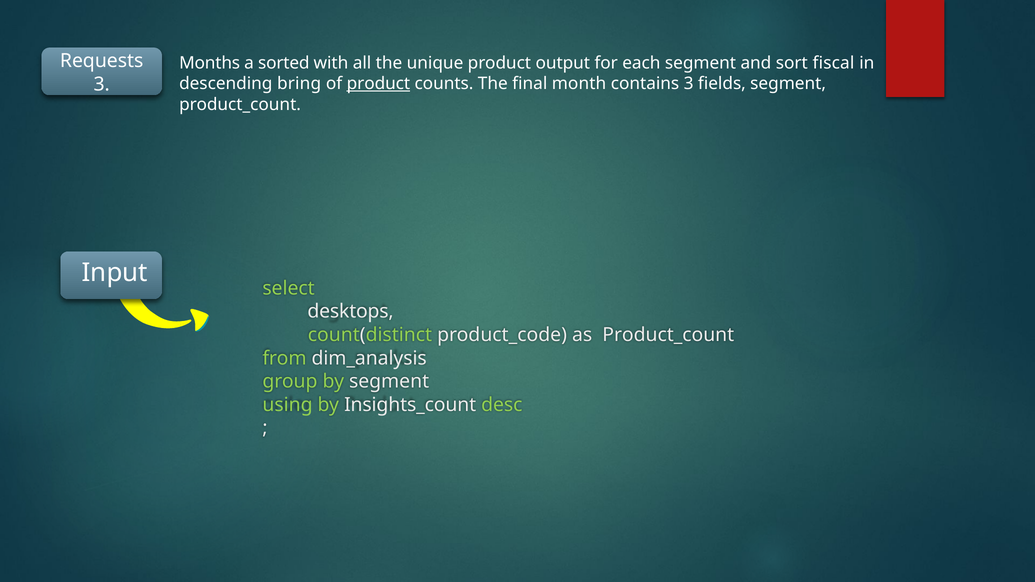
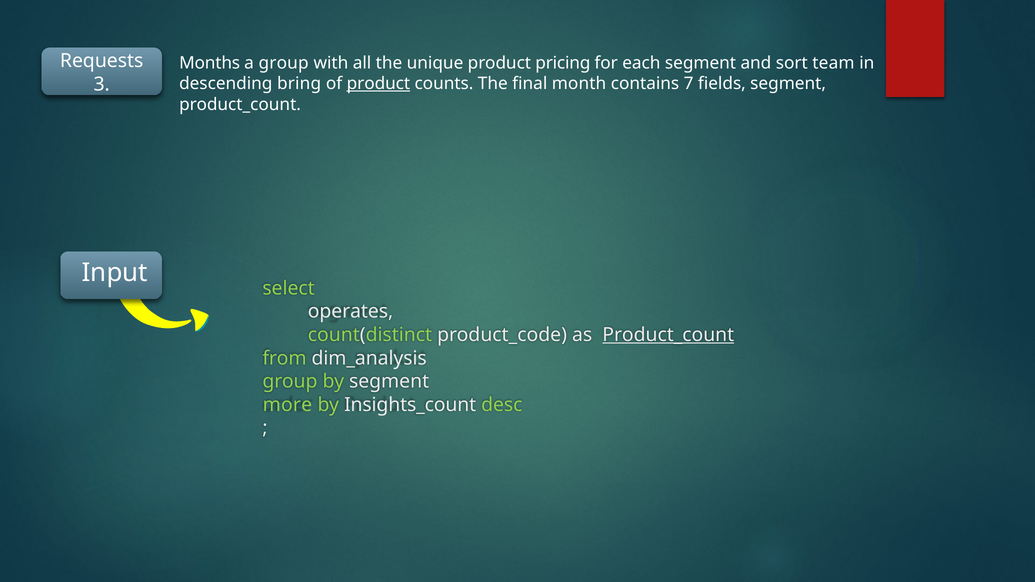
a sorted: sorted -> group (284, 63)
output: output -> pricing (563, 63)
fiscal: fiscal -> team (833, 63)
contains 3: 3 -> 7 (689, 84)
desktops: desktops -> operates (351, 312)
Product_count underline: none -> present (668, 335)
using: using -> more (287, 405)
